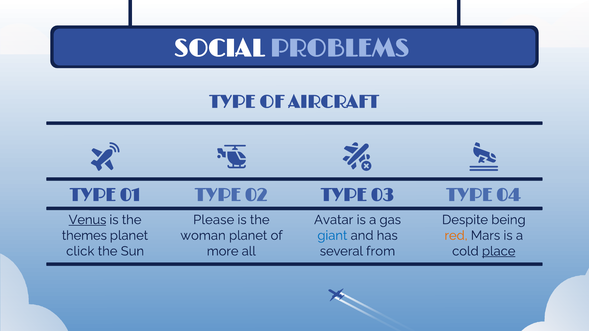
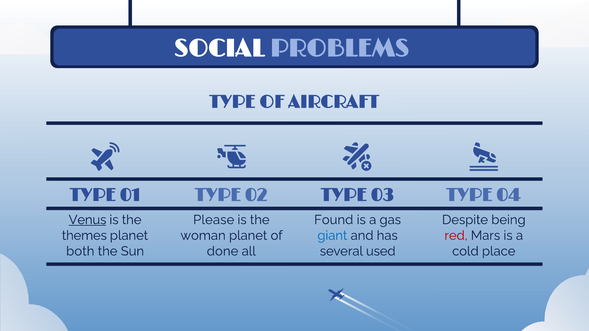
Avatar: Avatar -> Found (334, 220)
red colour: orange -> red (456, 236)
click: click -> both (80, 251)
more: more -> done (223, 251)
from: from -> used (381, 251)
place underline: present -> none (499, 251)
